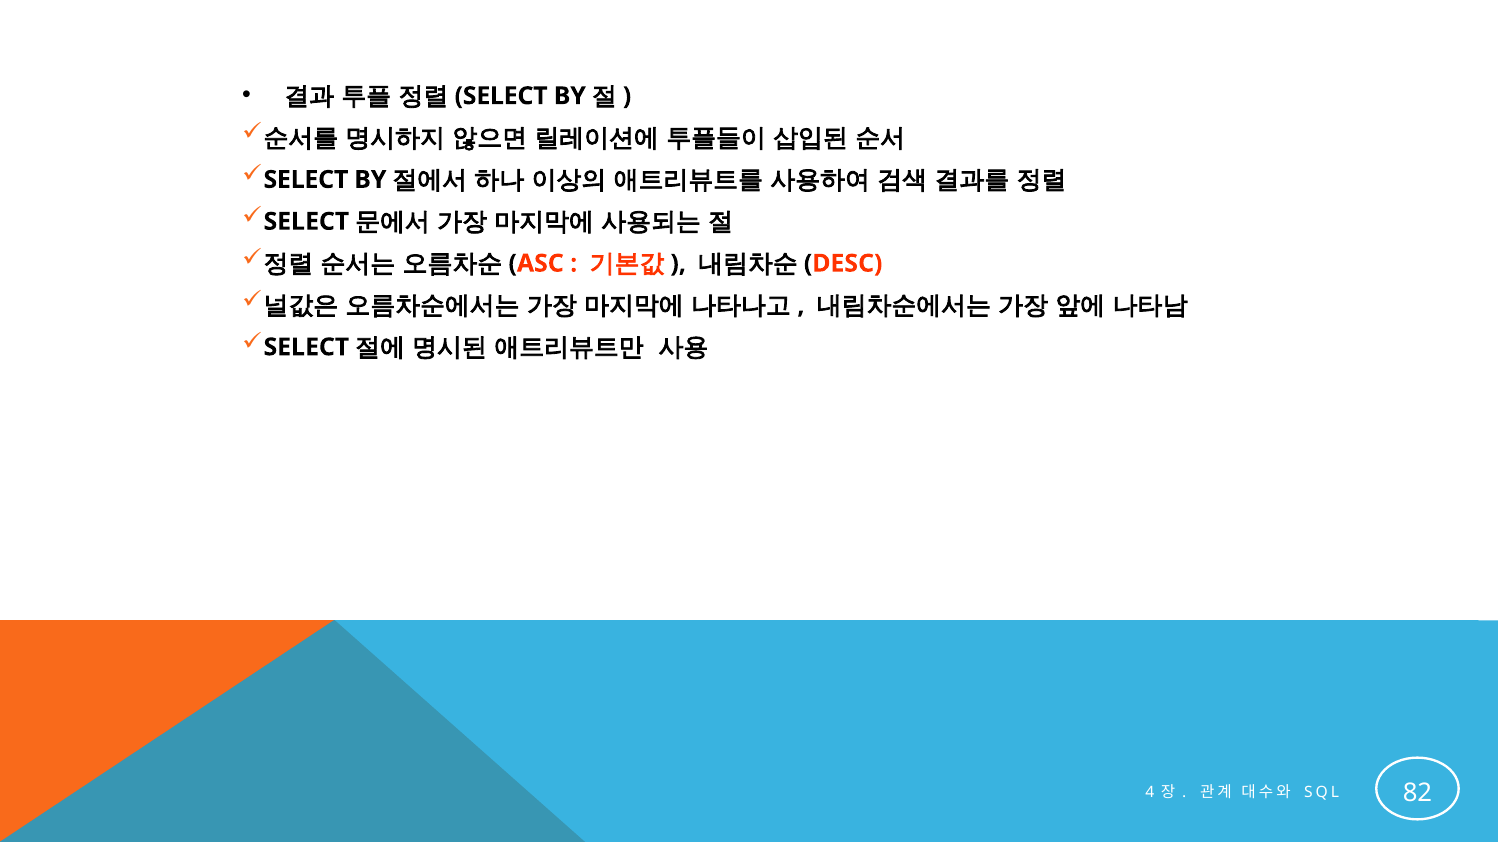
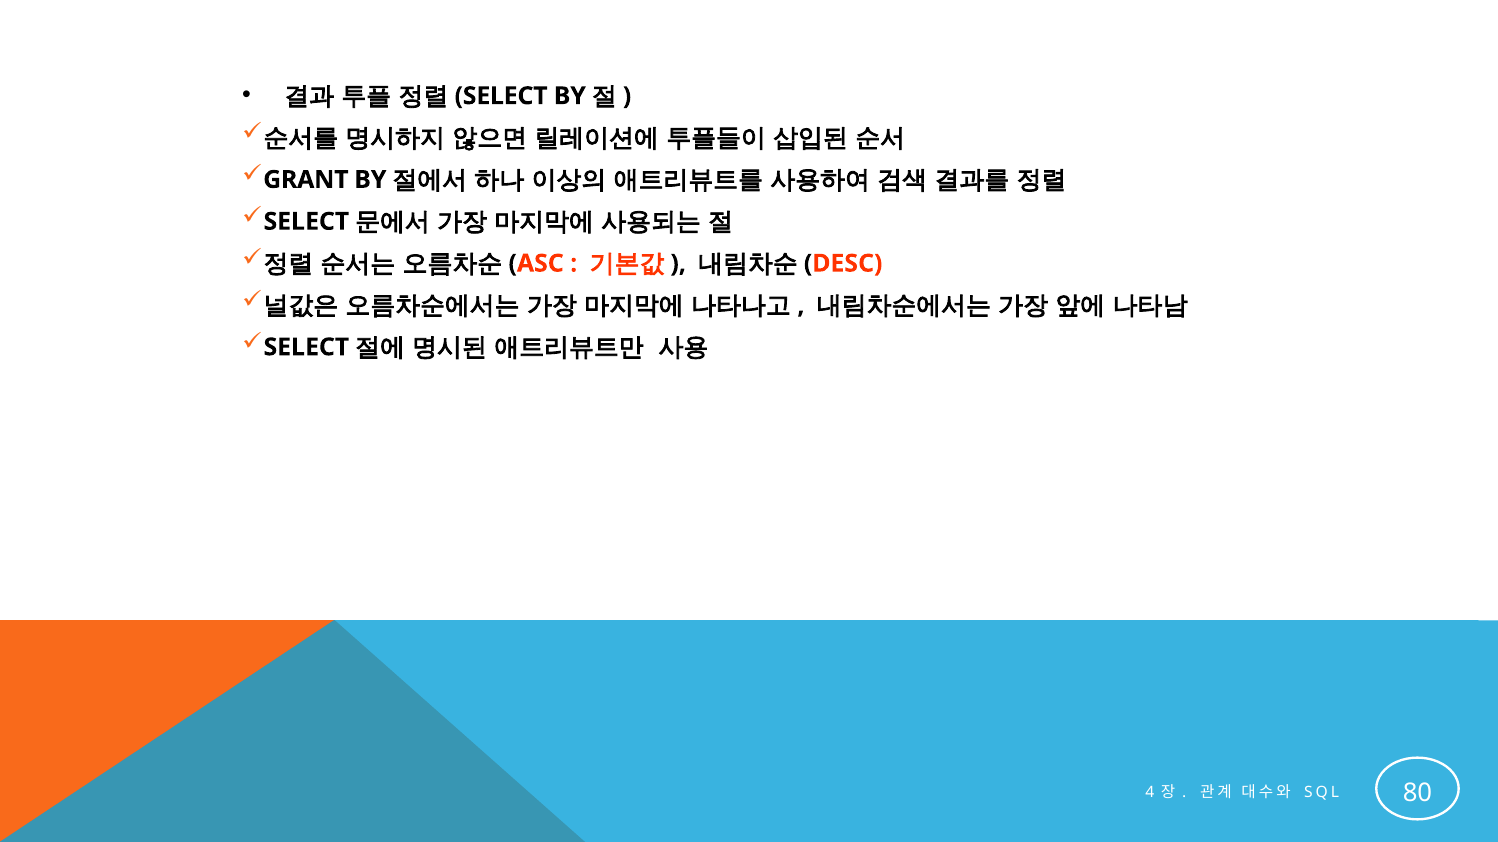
SELECT: SELECT -> GRANT (306, 180)
82: 82 -> 80 (1418, 794)
